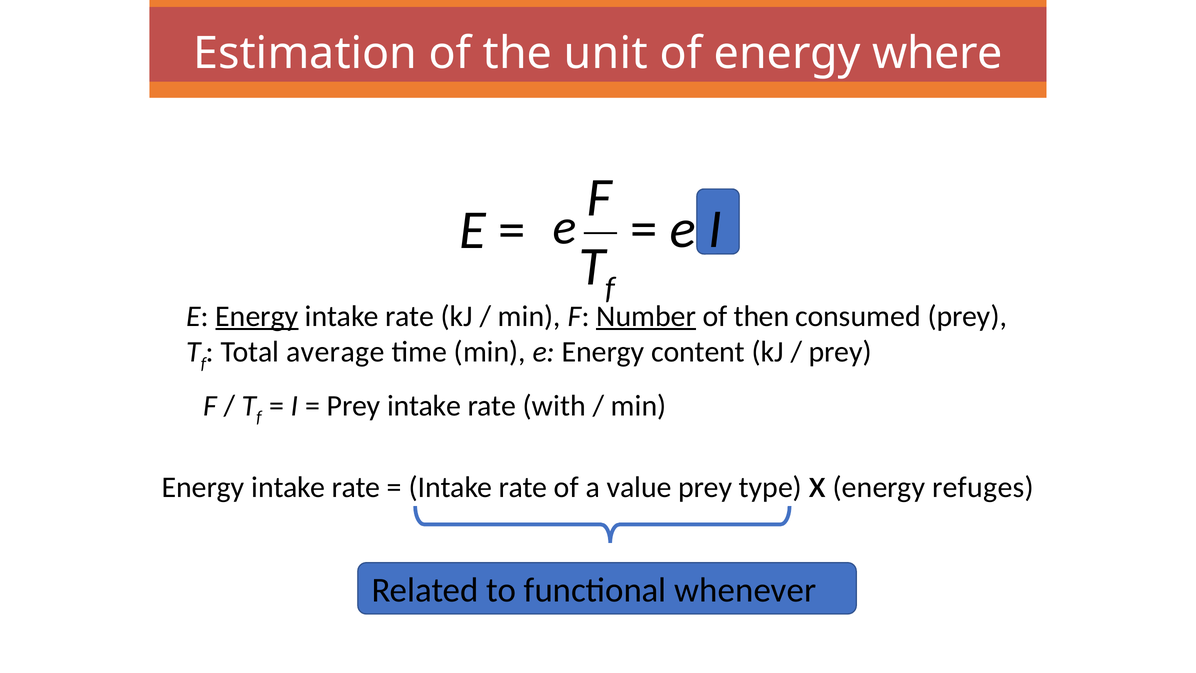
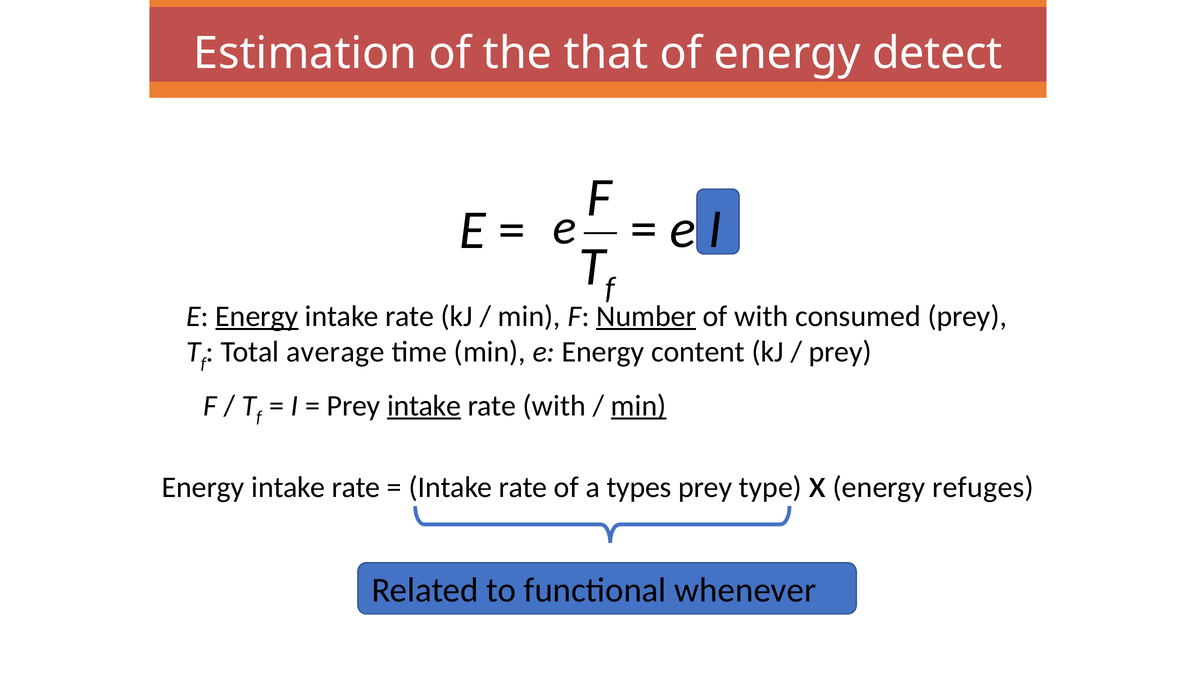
unit: unit -> that (606, 53)
where: where -> detect (937, 53)
of then: then -> with (761, 316)
intake underline: none -> present (424, 405)
min underline: none -> present (639, 405)
value: value -> types (639, 487)
